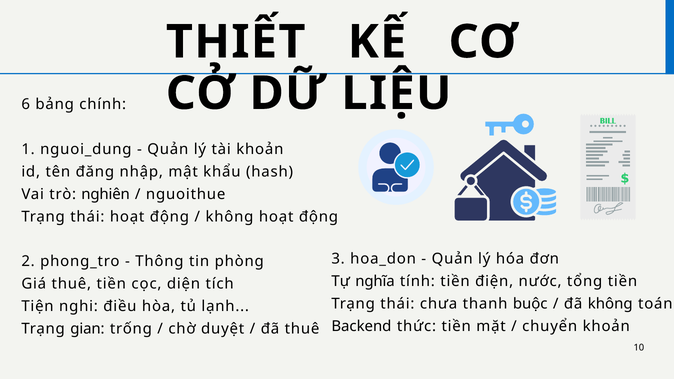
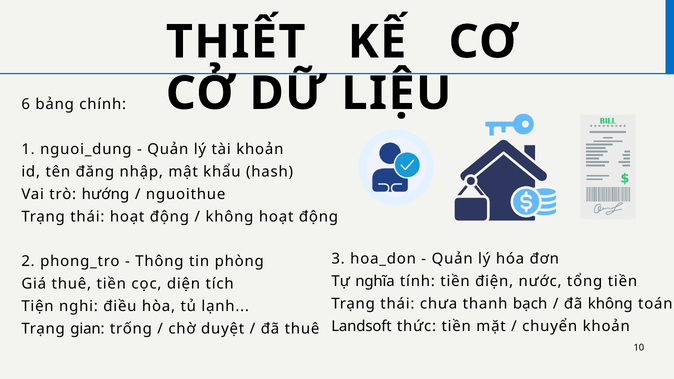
nghiên: nghiên -> hướng (105, 194)
buộc: buộc -> bạch (530, 304)
Backend: Backend -> Landsoft (361, 327)
